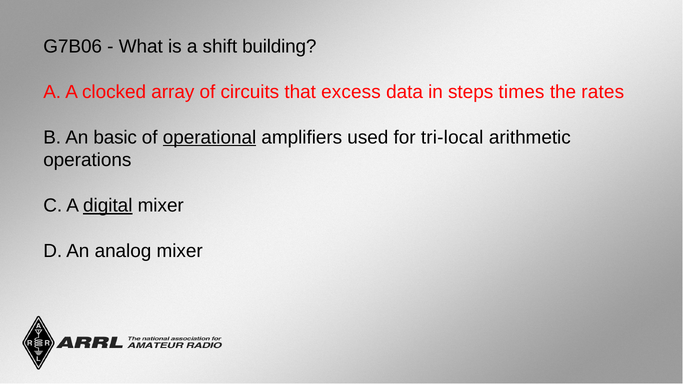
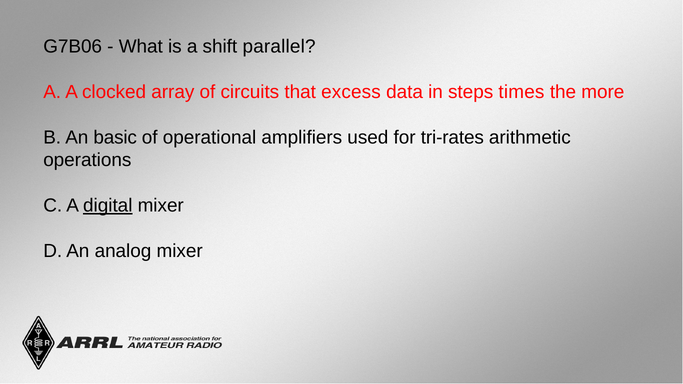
building: building -> parallel (279, 47)
rates: rates -> more (603, 92)
operational underline: present -> none (210, 138)
tri-local: tri-local -> tri-rates (452, 138)
